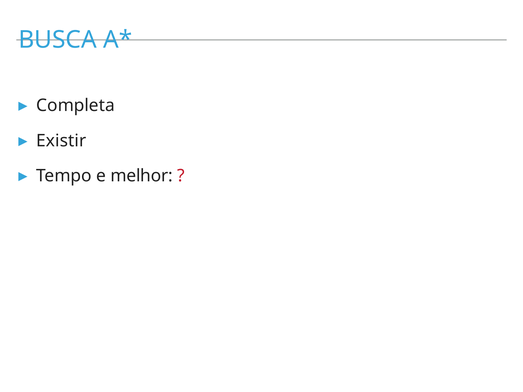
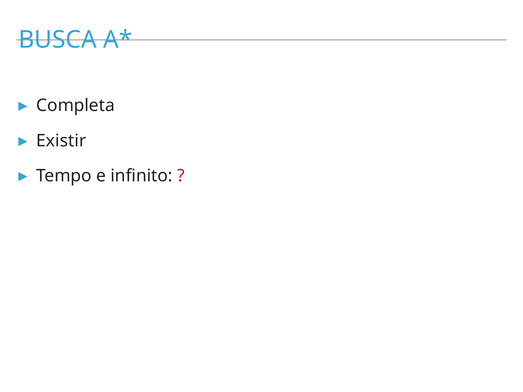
melhor: melhor -> infinito (142, 176)
